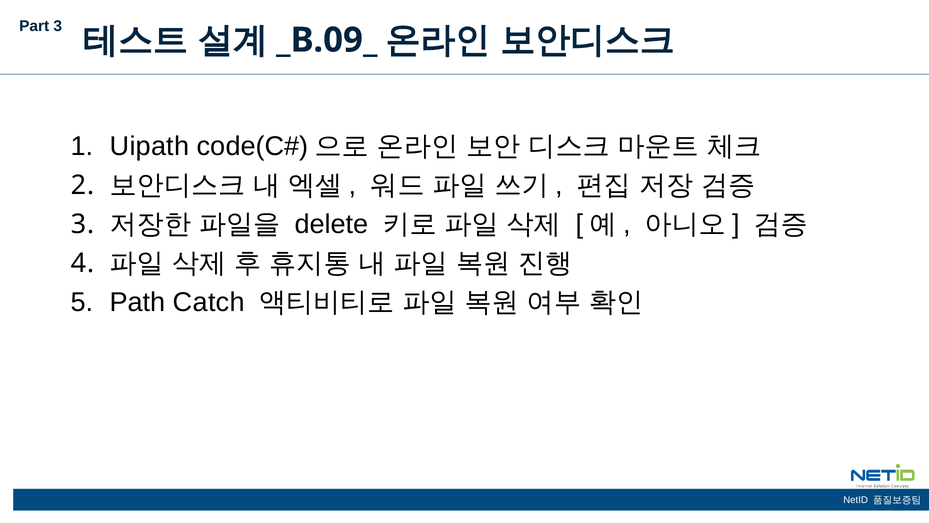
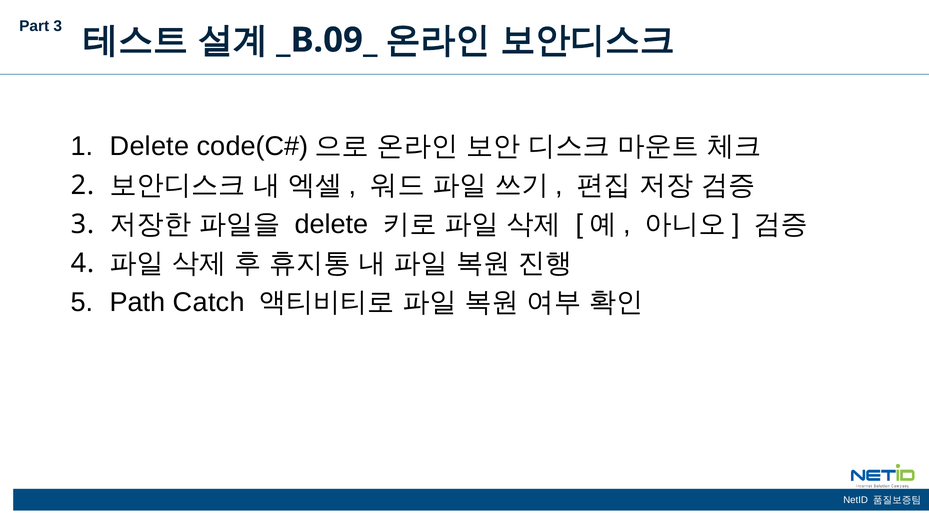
Uipath: Uipath -> Delete (150, 146)
